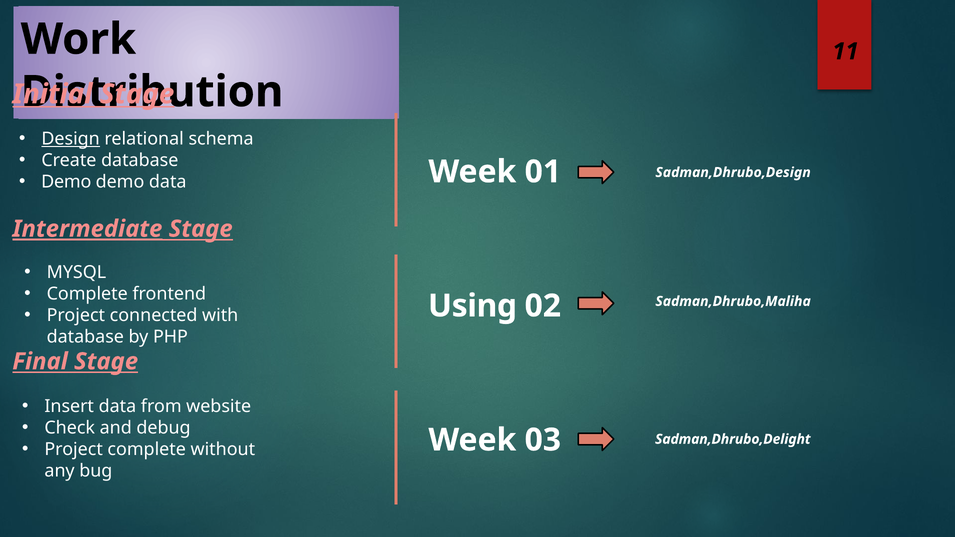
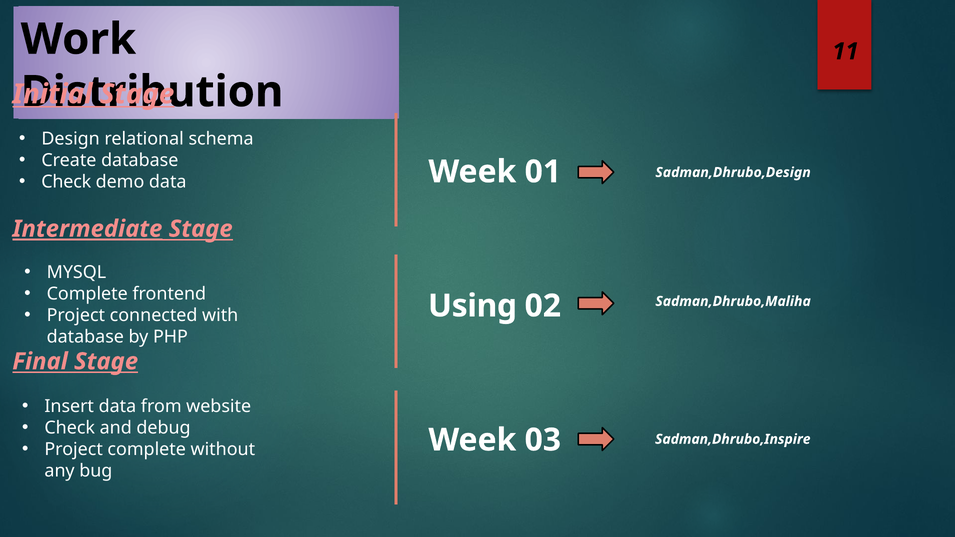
Design underline: present -> none (71, 139)
Demo: Demo -> Check (66, 182)
Sadman,Dhrubo,Delight: Sadman,Dhrubo,Delight -> Sadman,Dhrubo,Inspire (733, 439)
